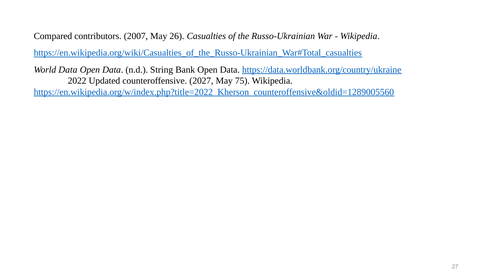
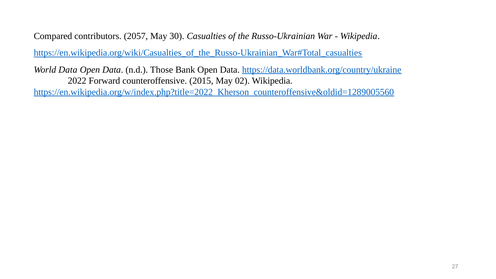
2007: 2007 -> 2057 (136, 36)
26: 26 -> 30 (177, 36)
String: String -> Those (162, 70)
Updated: Updated -> Forward (104, 81)
2027: 2027 -> 2015 (201, 81)
75: 75 -> 02 (242, 81)
